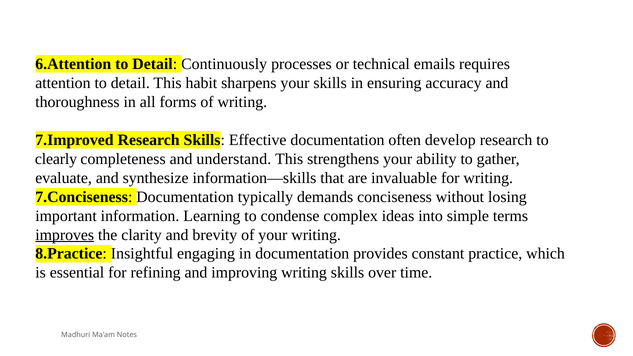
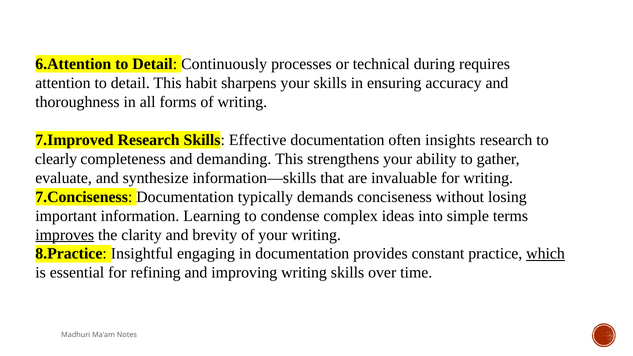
emails: emails -> during (434, 64)
develop: develop -> insights (450, 140)
understand: understand -> demanding (234, 159)
which underline: none -> present (546, 254)
